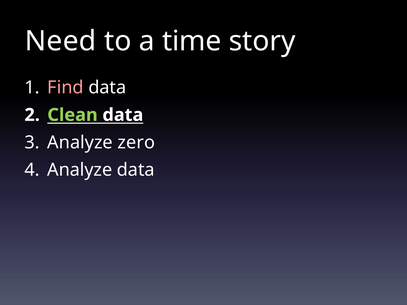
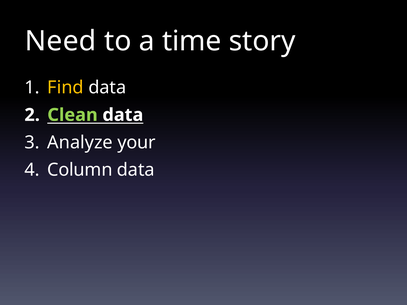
Find colour: pink -> yellow (65, 88)
zero: zero -> your (137, 143)
Analyze: Analyze -> Column (80, 170)
